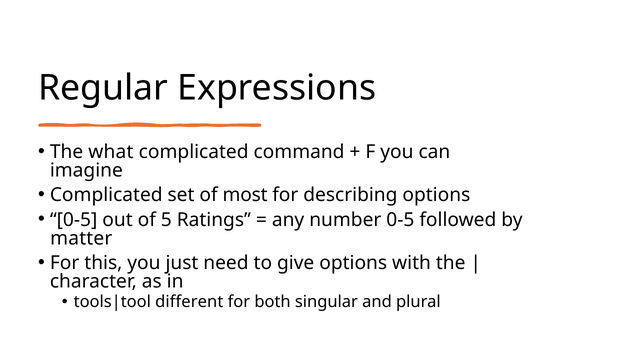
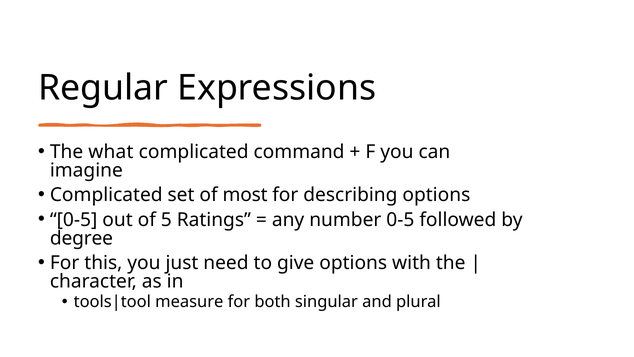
matter: matter -> degree (81, 238)
different: different -> measure (189, 302)
